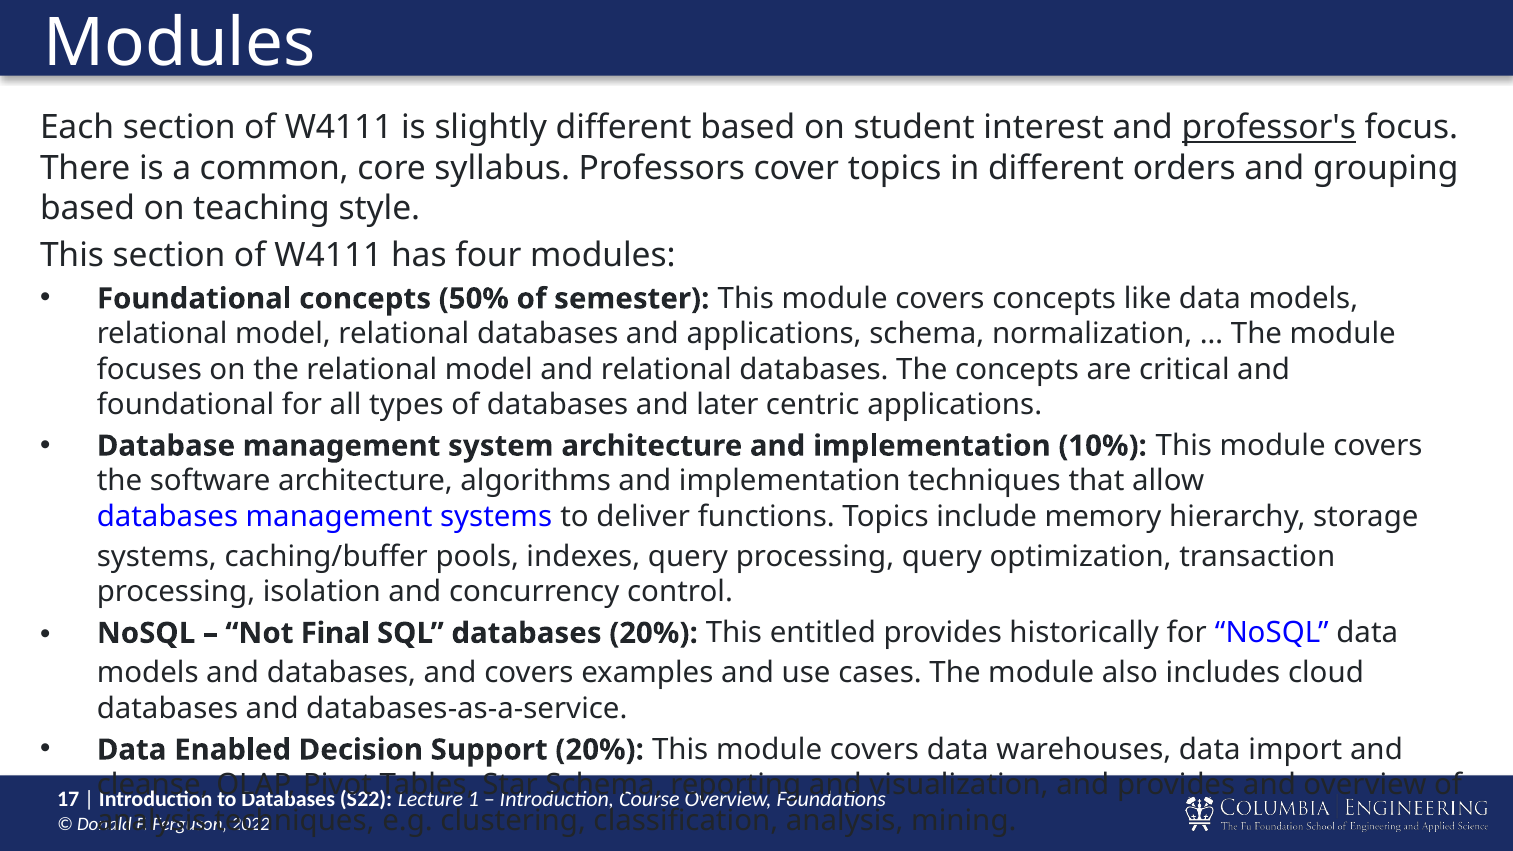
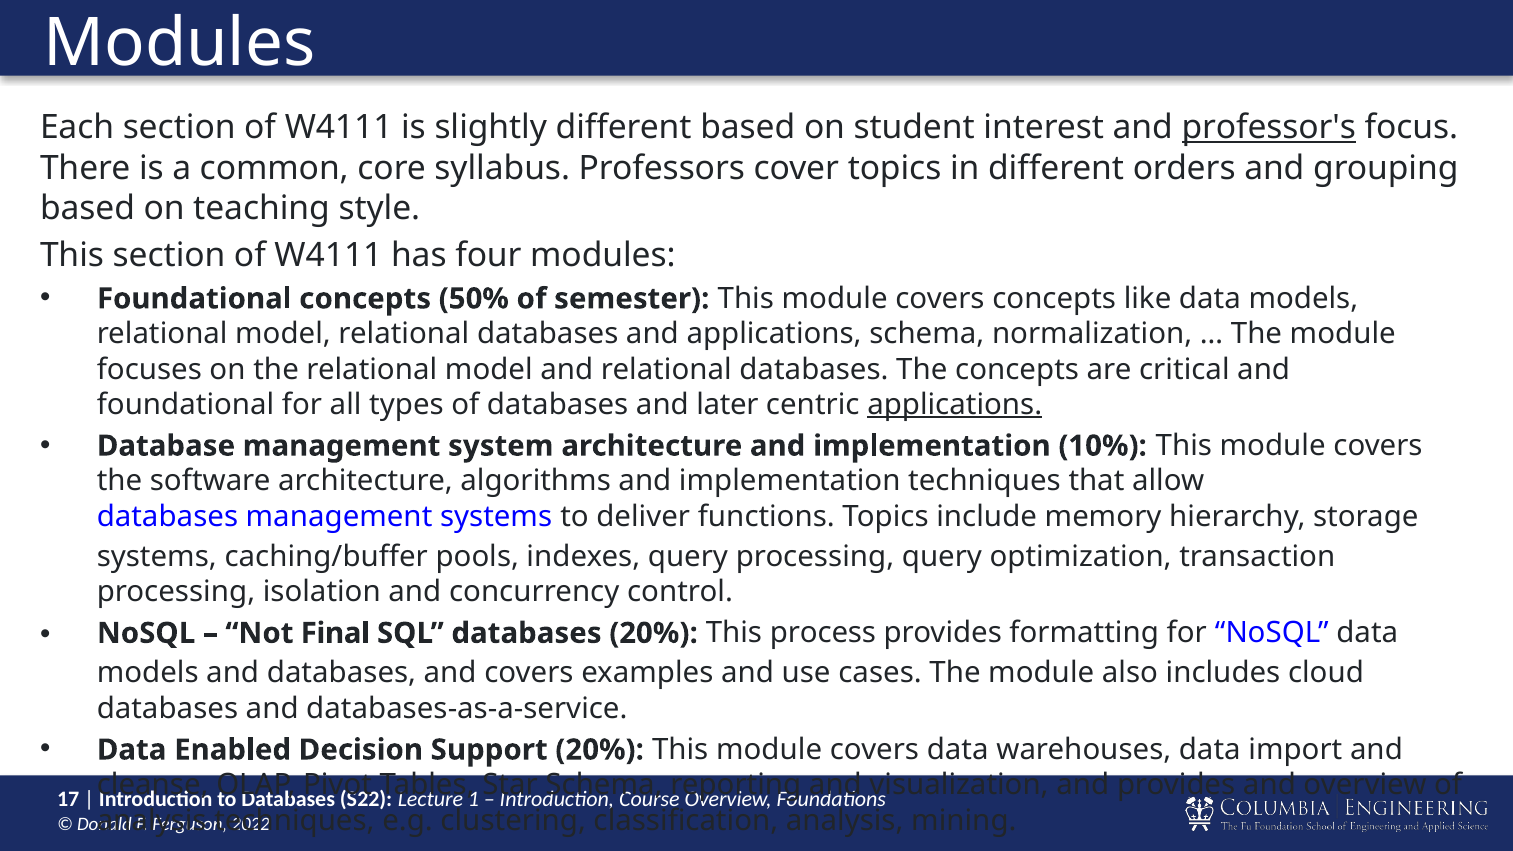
applications underline: none -> present (955, 405)
entitled: entitled -> process (823, 633)
historically: historically -> formatting (1084, 633)
